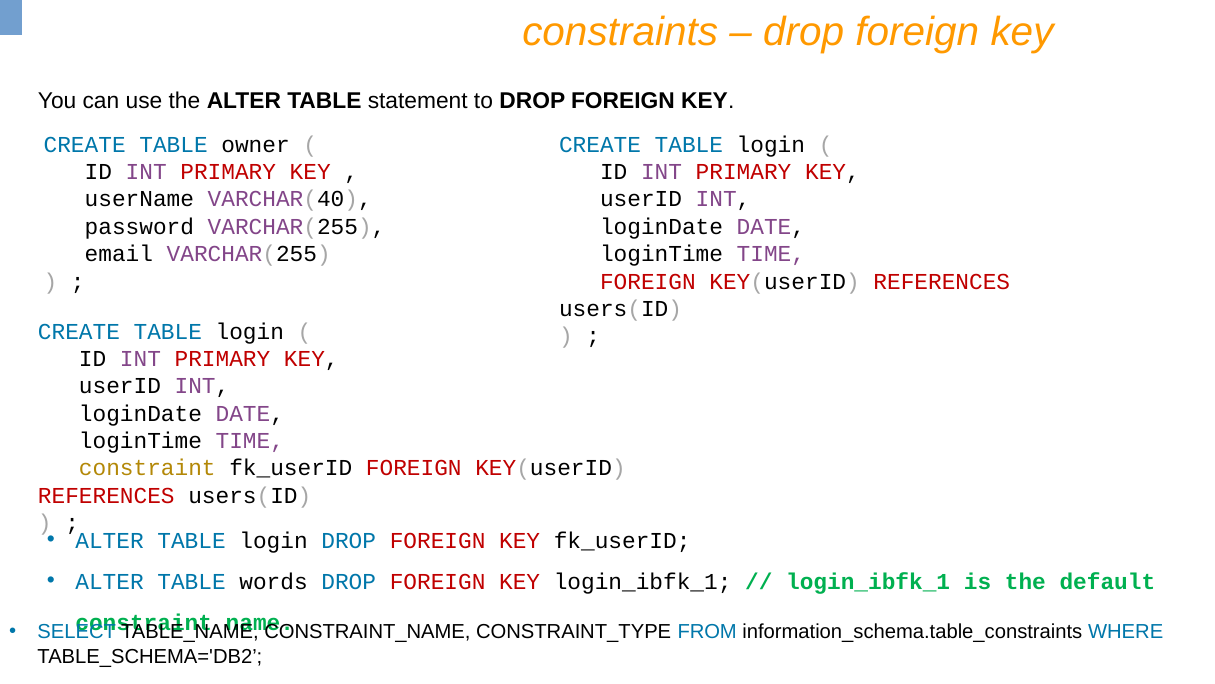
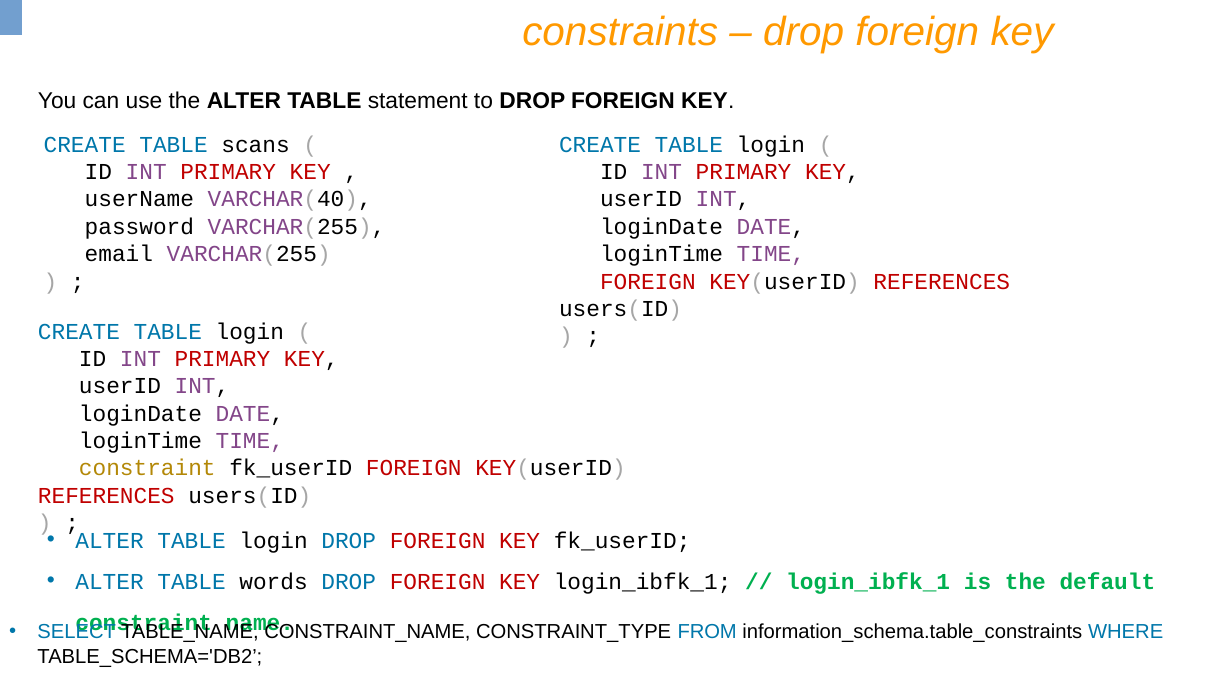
owner: owner -> scans (256, 145)
